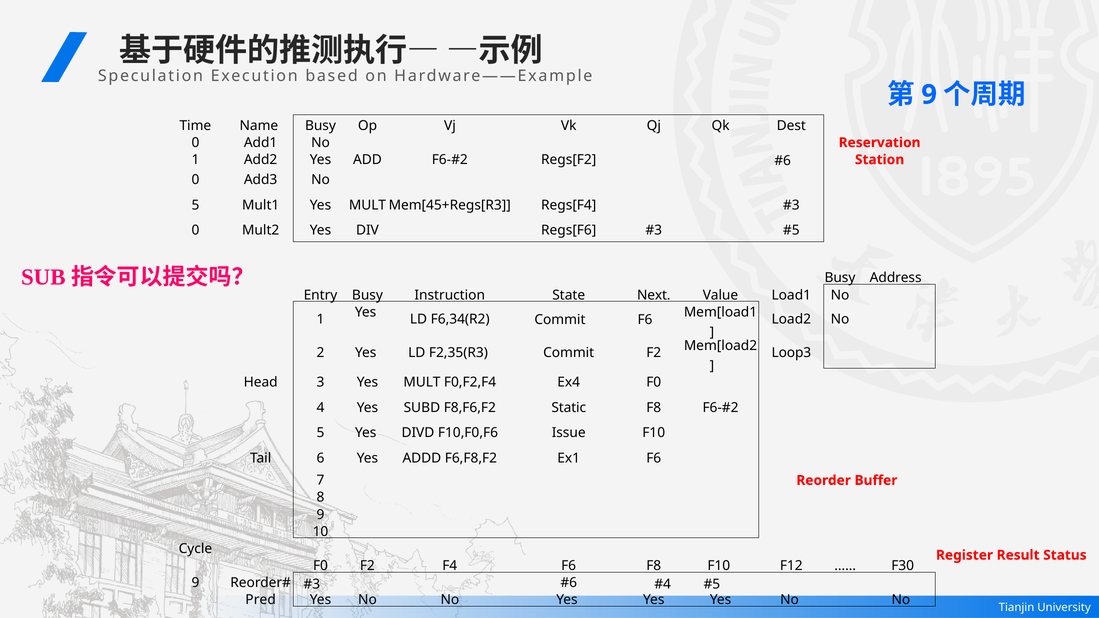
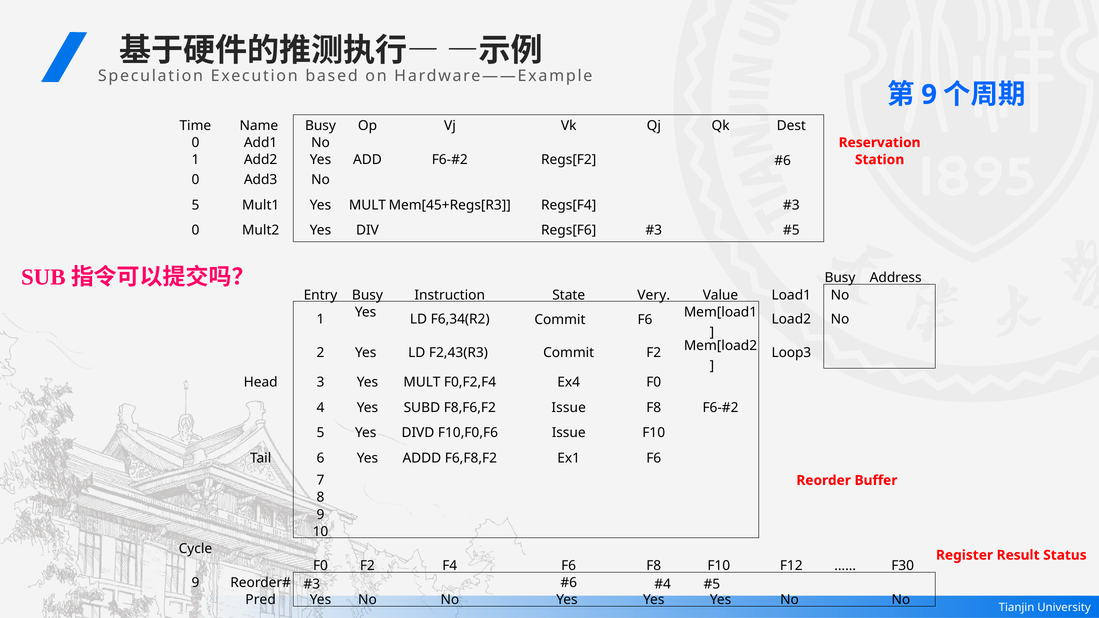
Next: Next -> Very (654, 295)
F2,35(R3: F2,35(R3 -> F2,43(R3 (458, 353)
F8,F6,F2 Static: Static -> Issue (569, 408)
